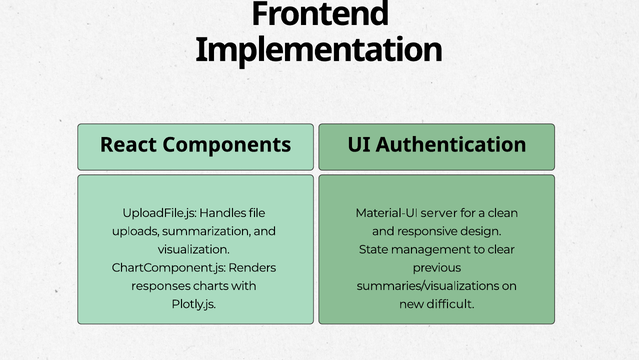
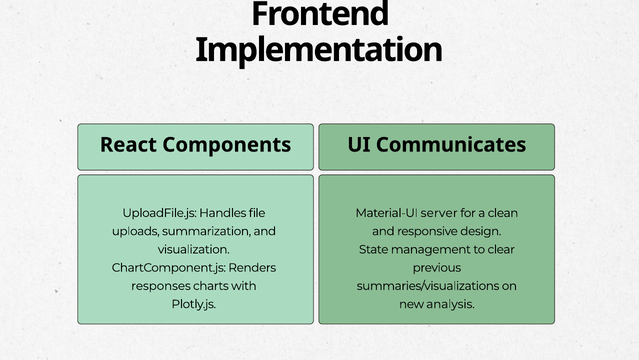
Authentication: Authentication -> Communicates (451, 145)
difficult: difficult -> analysis (451, 304)
